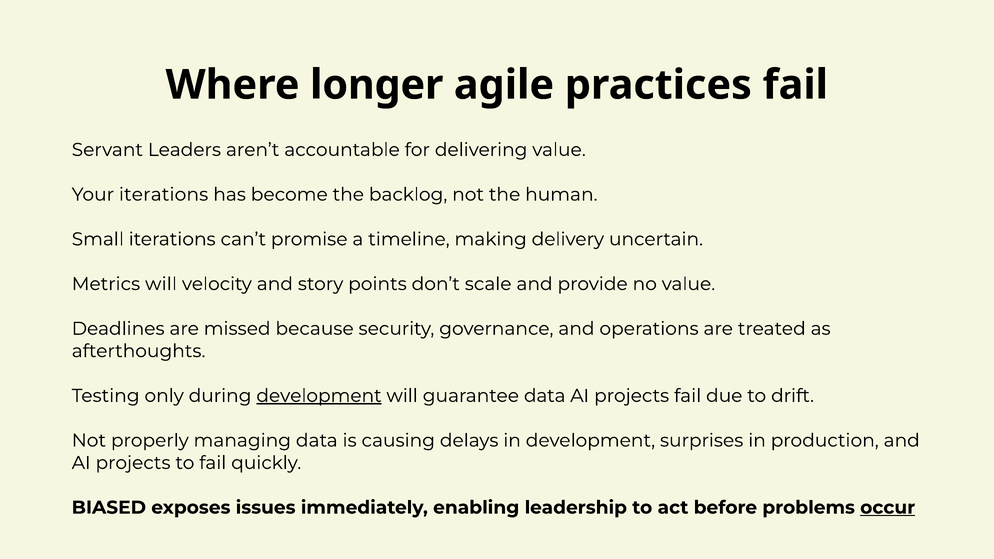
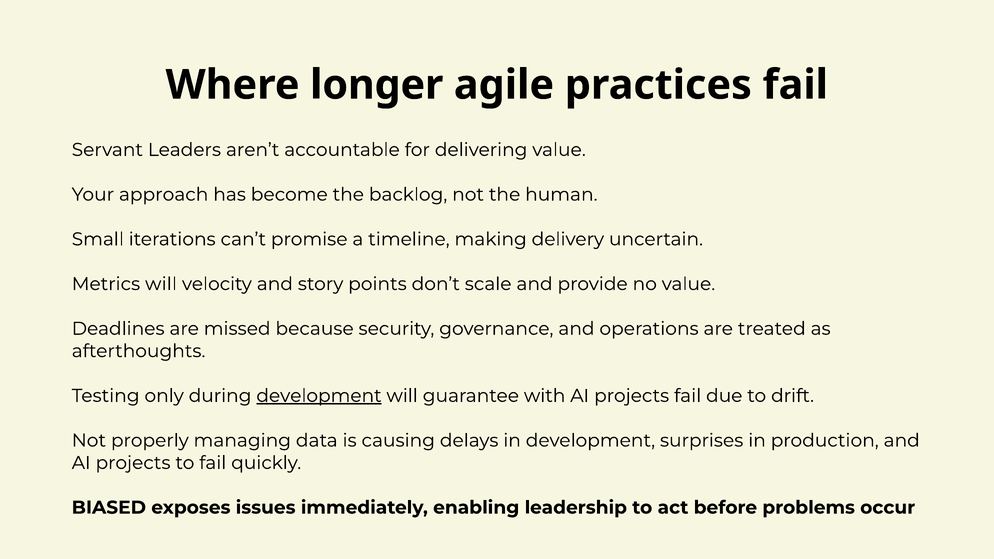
Your iterations: iterations -> approach (164, 195)
guarantee data: data -> with (545, 396)
occur underline: present -> none (888, 508)
